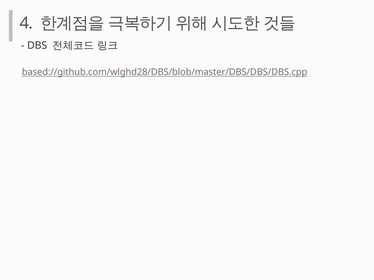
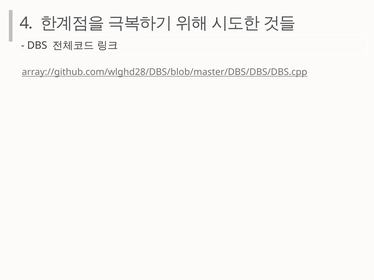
based://github.com/wlghd28/DBS/blob/master/DBS/DBS/DBS.cpp: based://github.com/wlghd28/DBS/blob/master/DBS/DBS/DBS.cpp -> array://github.com/wlghd28/DBS/blob/master/DBS/DBS/DBS.cpp (165, 72)
